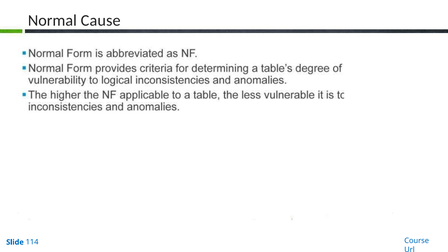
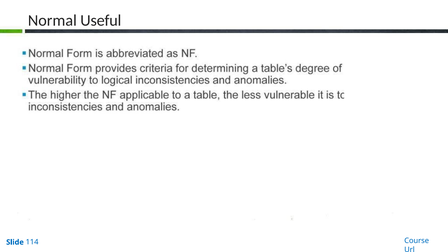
Cause: Cause -> Useful (101, 21)
